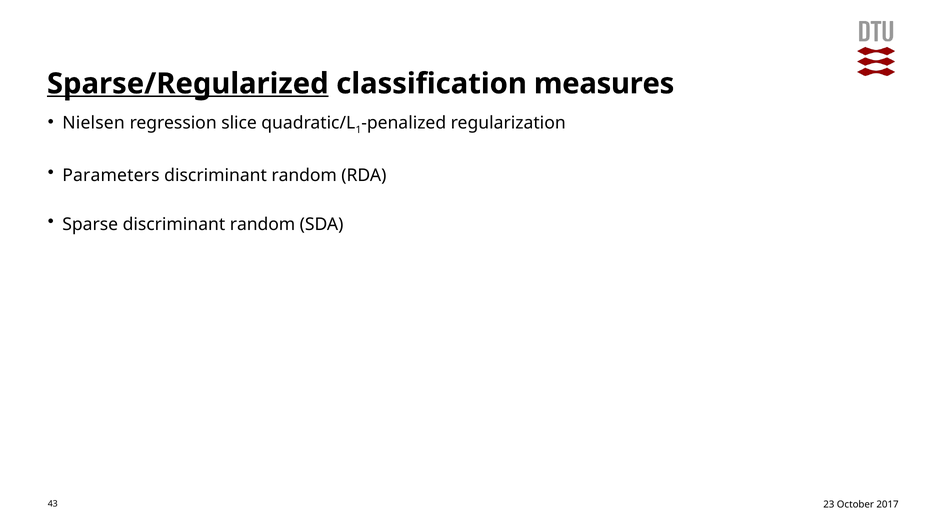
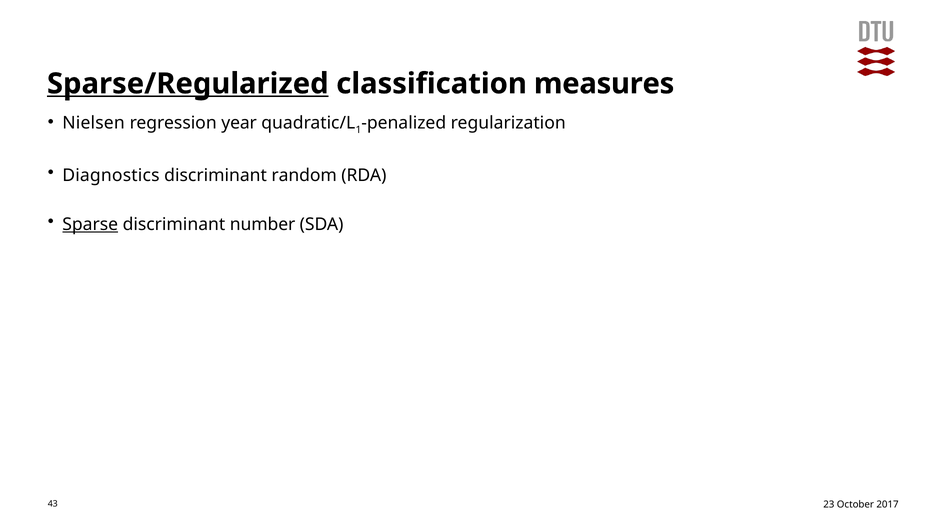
slice: slice -> year (239, 123)
Parameters: Parameters -> Diagnostics (111, 175)
Sparse underline: none -> present (90, 224)
random: random -> number (263, 224)
